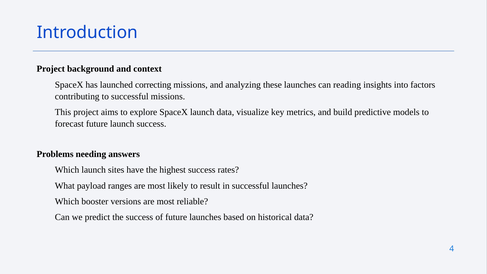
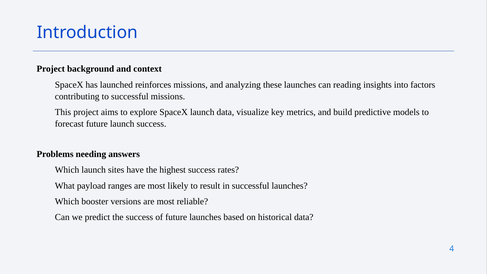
correcting: correcting -> reinforces (153, 85)
